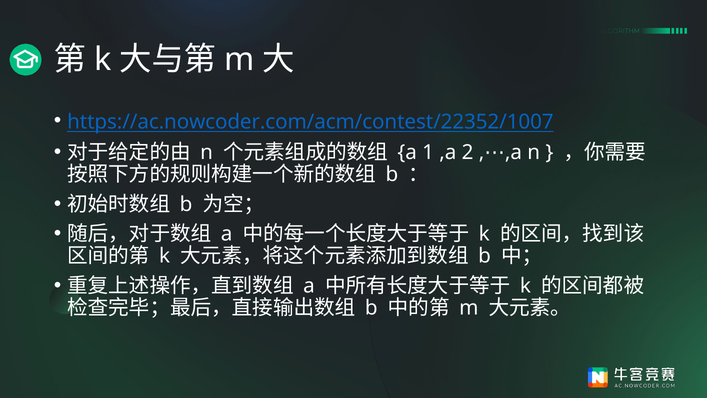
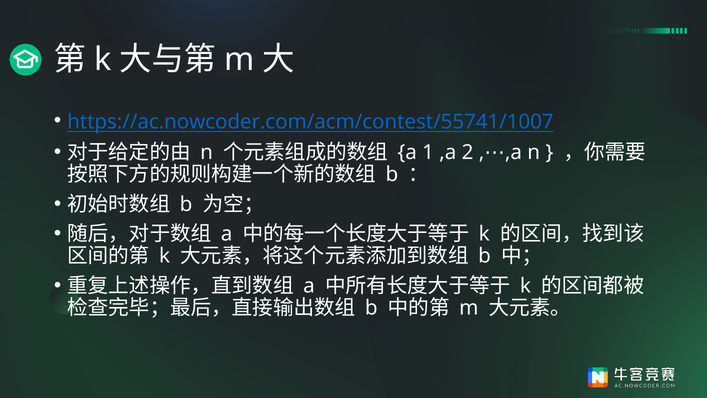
https://ac.nowcoder.com/acm/contest/22352/1007: https://ac.nowcoder.com/acm/contest/22352/1007 -> https://ac.nowcoder.com/acm/contest/55741/1007 (310, 122)
